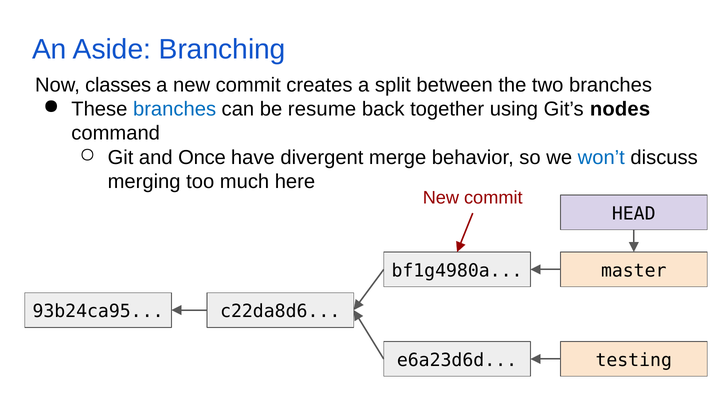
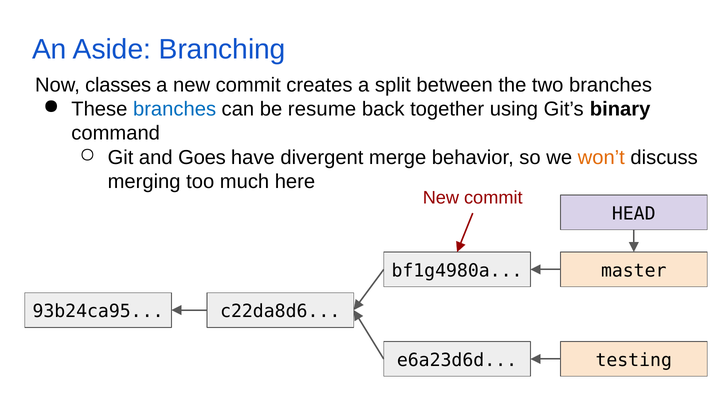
nodes: nodes -> binary (620, 109)
Once: Once -> Goes (202, 158)
won’t colour: blue -> orange (601, 158)
